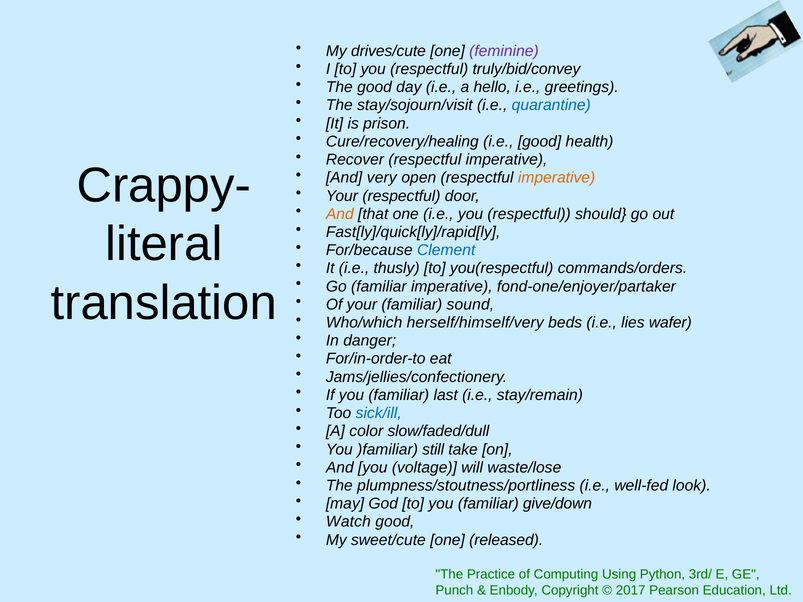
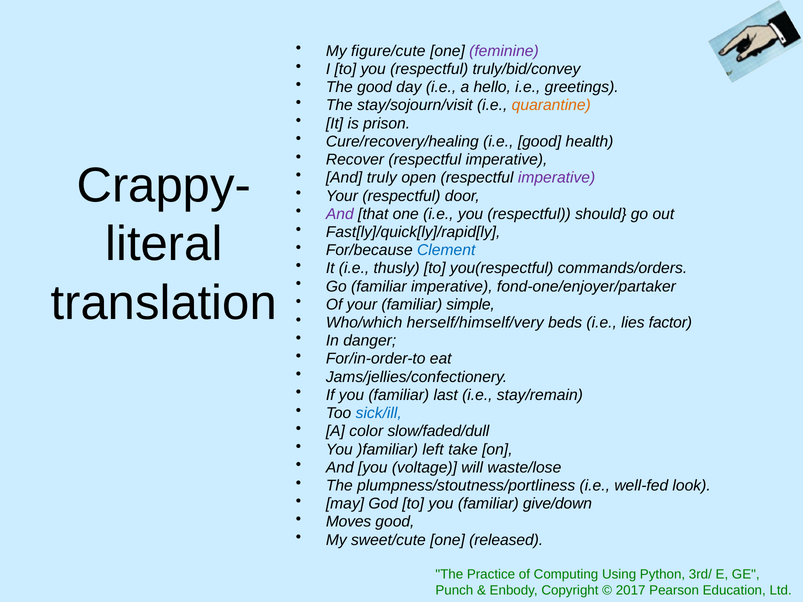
drives/cute: drives/cute -> figure/cute (388, 51)
quarantine colour: blue -> orange (551, 105)
very: very -> truly (382, 178)
imperative colour: orange -> purple (557, 178)
And colour: orange -> purple (340, 214)
sound: sound -> simple (471, 305)
wafer: wafer -> factor (670, 323)
still: still -> left (433, 450)
Watch: Watch -> Moves (349, 522)
